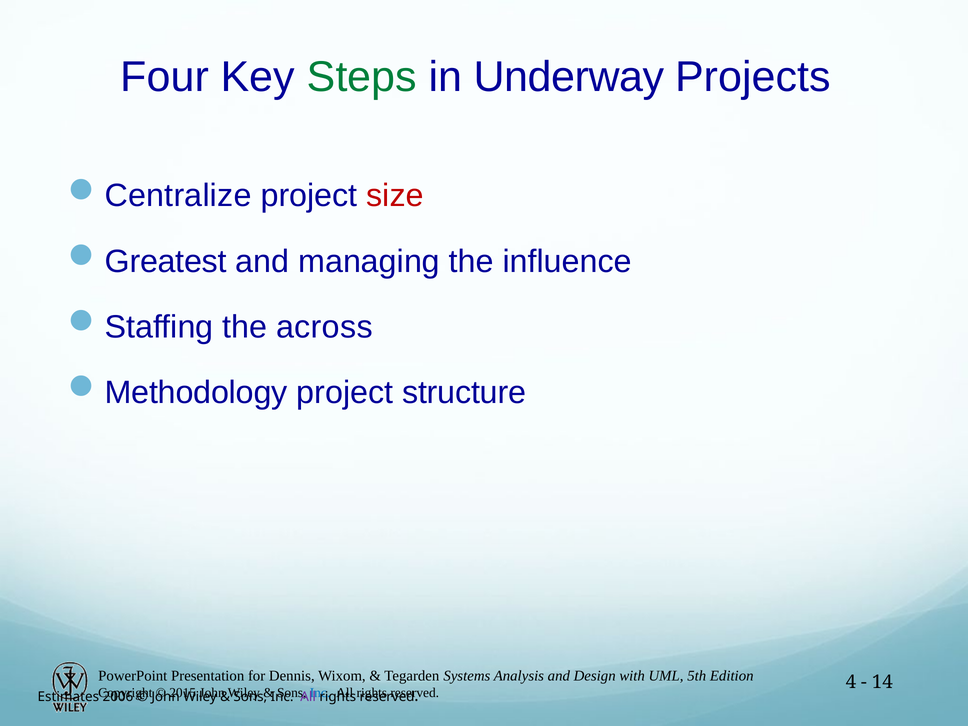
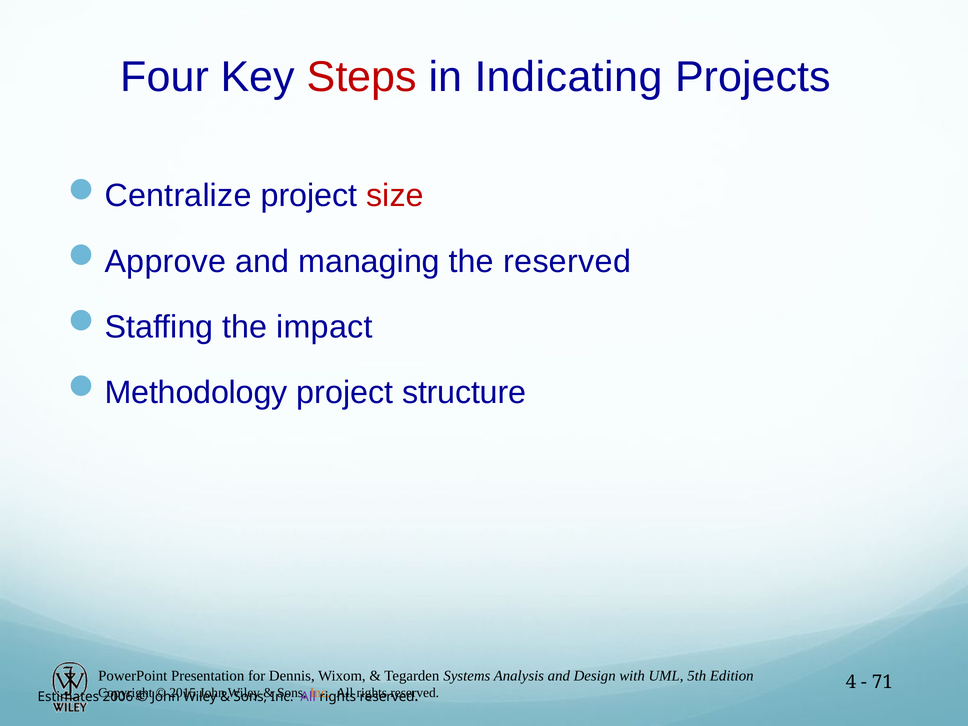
Steps colour: green -> red (362, 77)
Underway: Underway -> Indicating (569, 77)
Greatest: Greatest -> Approve (165, 261)
the influence: influence -> reserved (567, 261)
across: across -> impact (324, 327)
14: 14 -> 71 (882, 682)
Inc colour: blue -> orange (320, 693)
